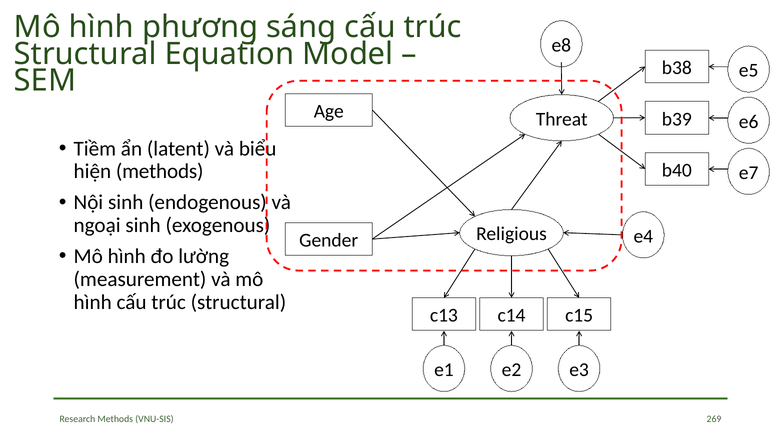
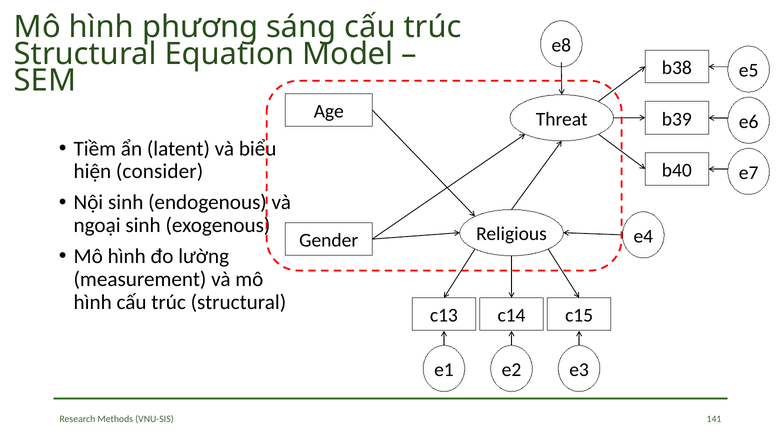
hiện methods: methods -> consider (160, 172)
269: 269 -> 141 (714, 419)
